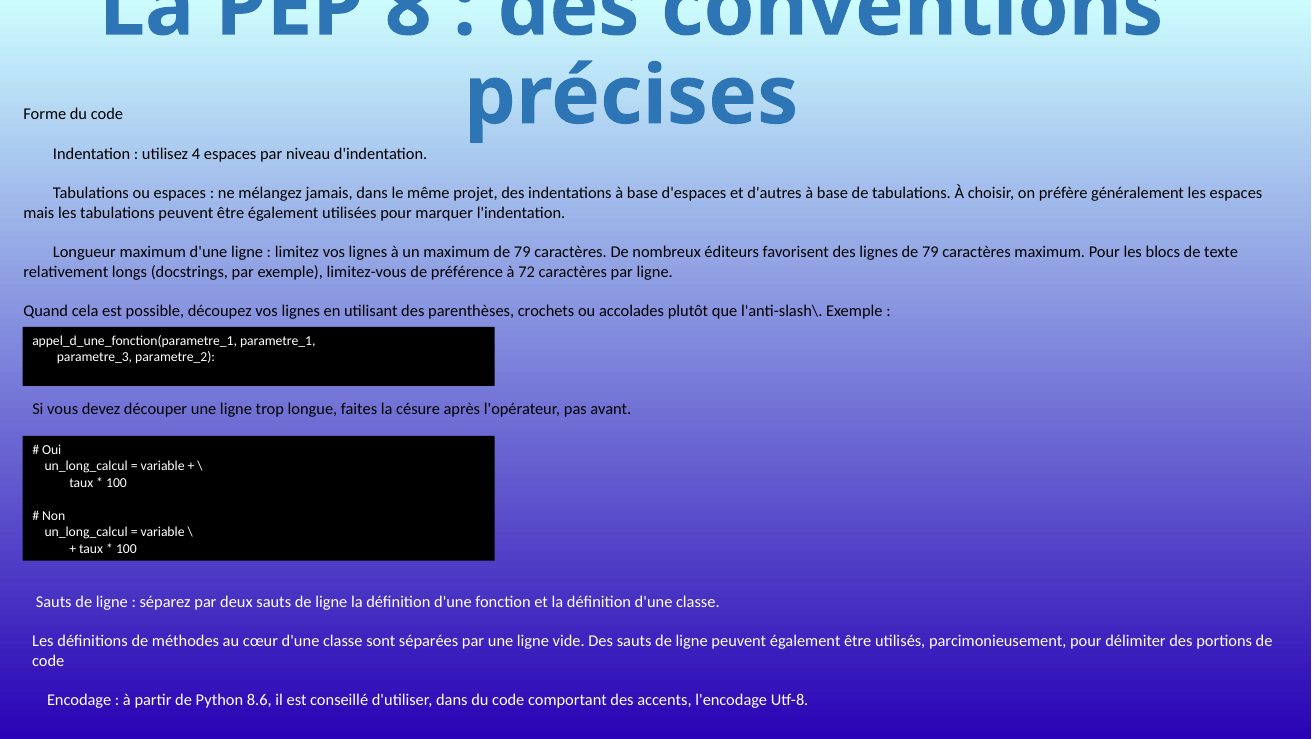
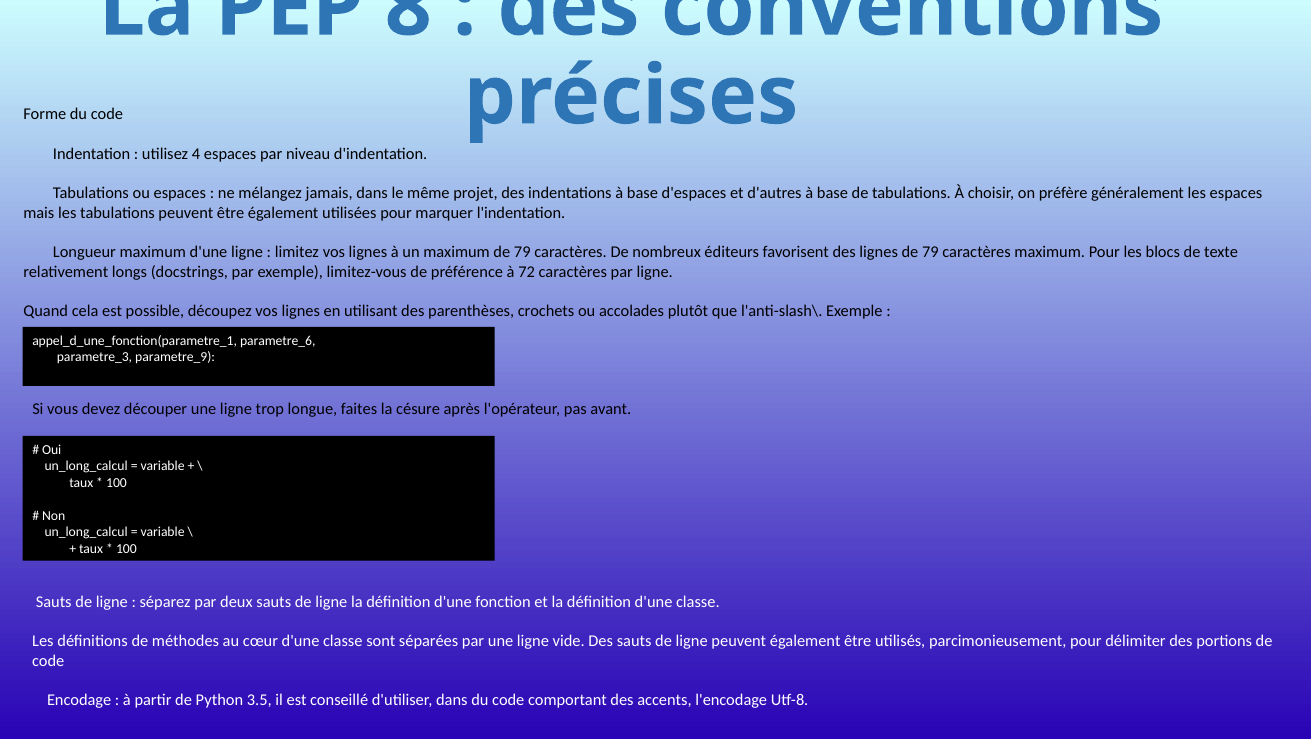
parametre_1: parametre_1 -> parametre_6 (278, 341)
parametre_2: parametre_2 -> parametre_9 (175, 357)
8.6: 8.6 -> 3.5 (259, 700)
